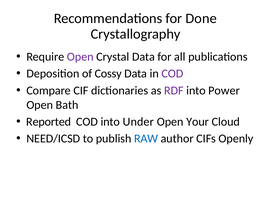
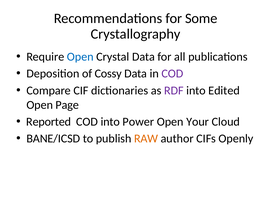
Done: Done -> Some (201, 18)
Open colour: purple -> blue (80, 57)
Power: Power -> Edited (224, 91)
Bath: Bath -> Page (67, 105)
Under: Under -> Power (138, 122)
NEED/ICSD: NEED/ICSD -> BANE/ICSD (53, 139)
RAW colour: blue -> orange (146, 139)
